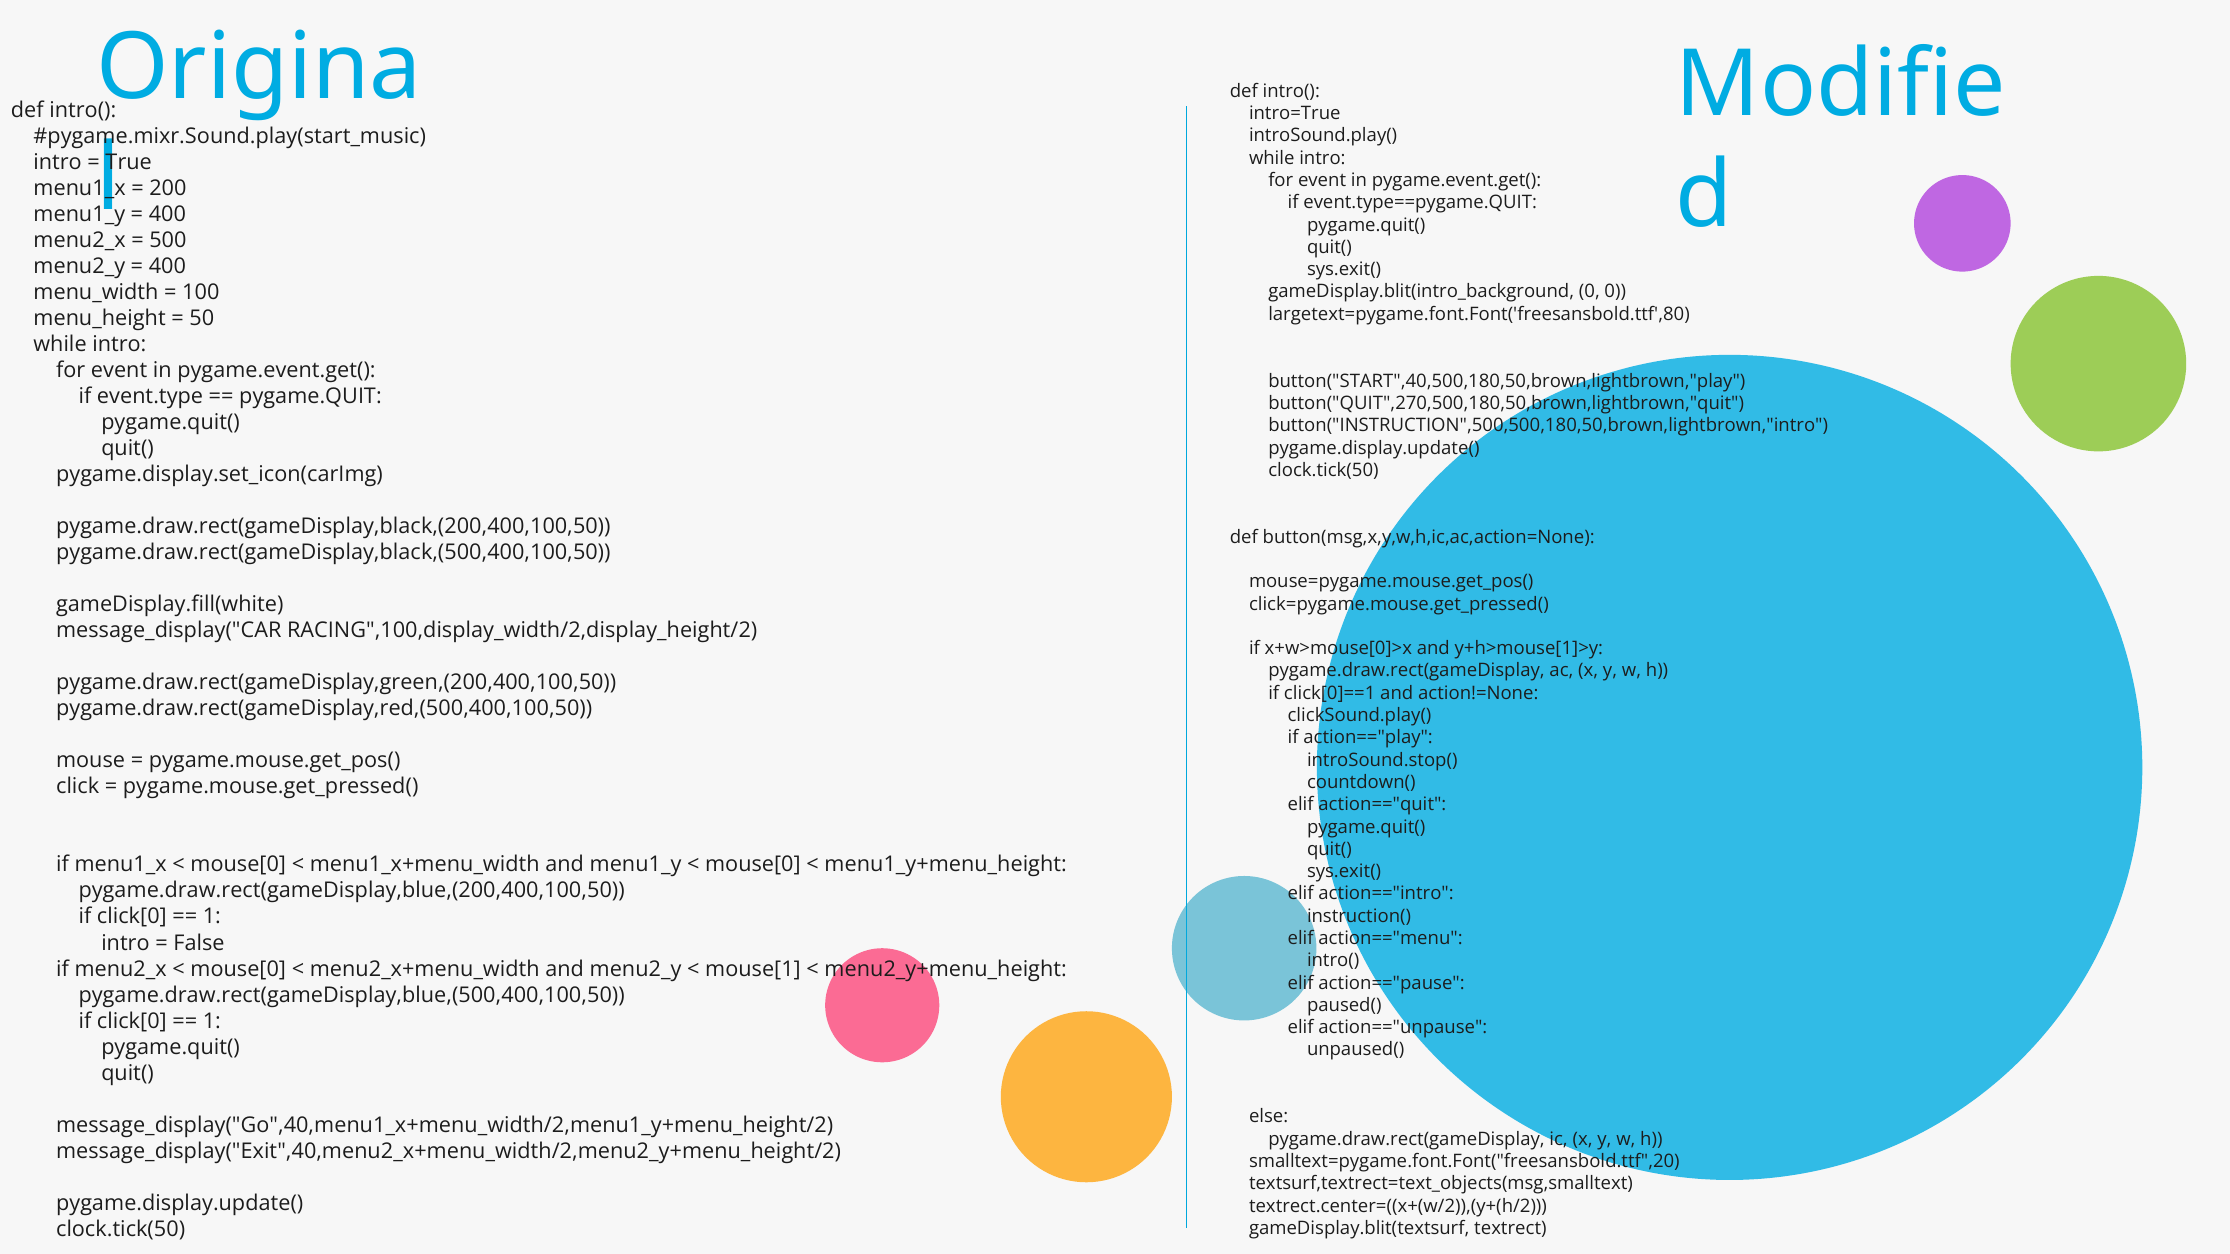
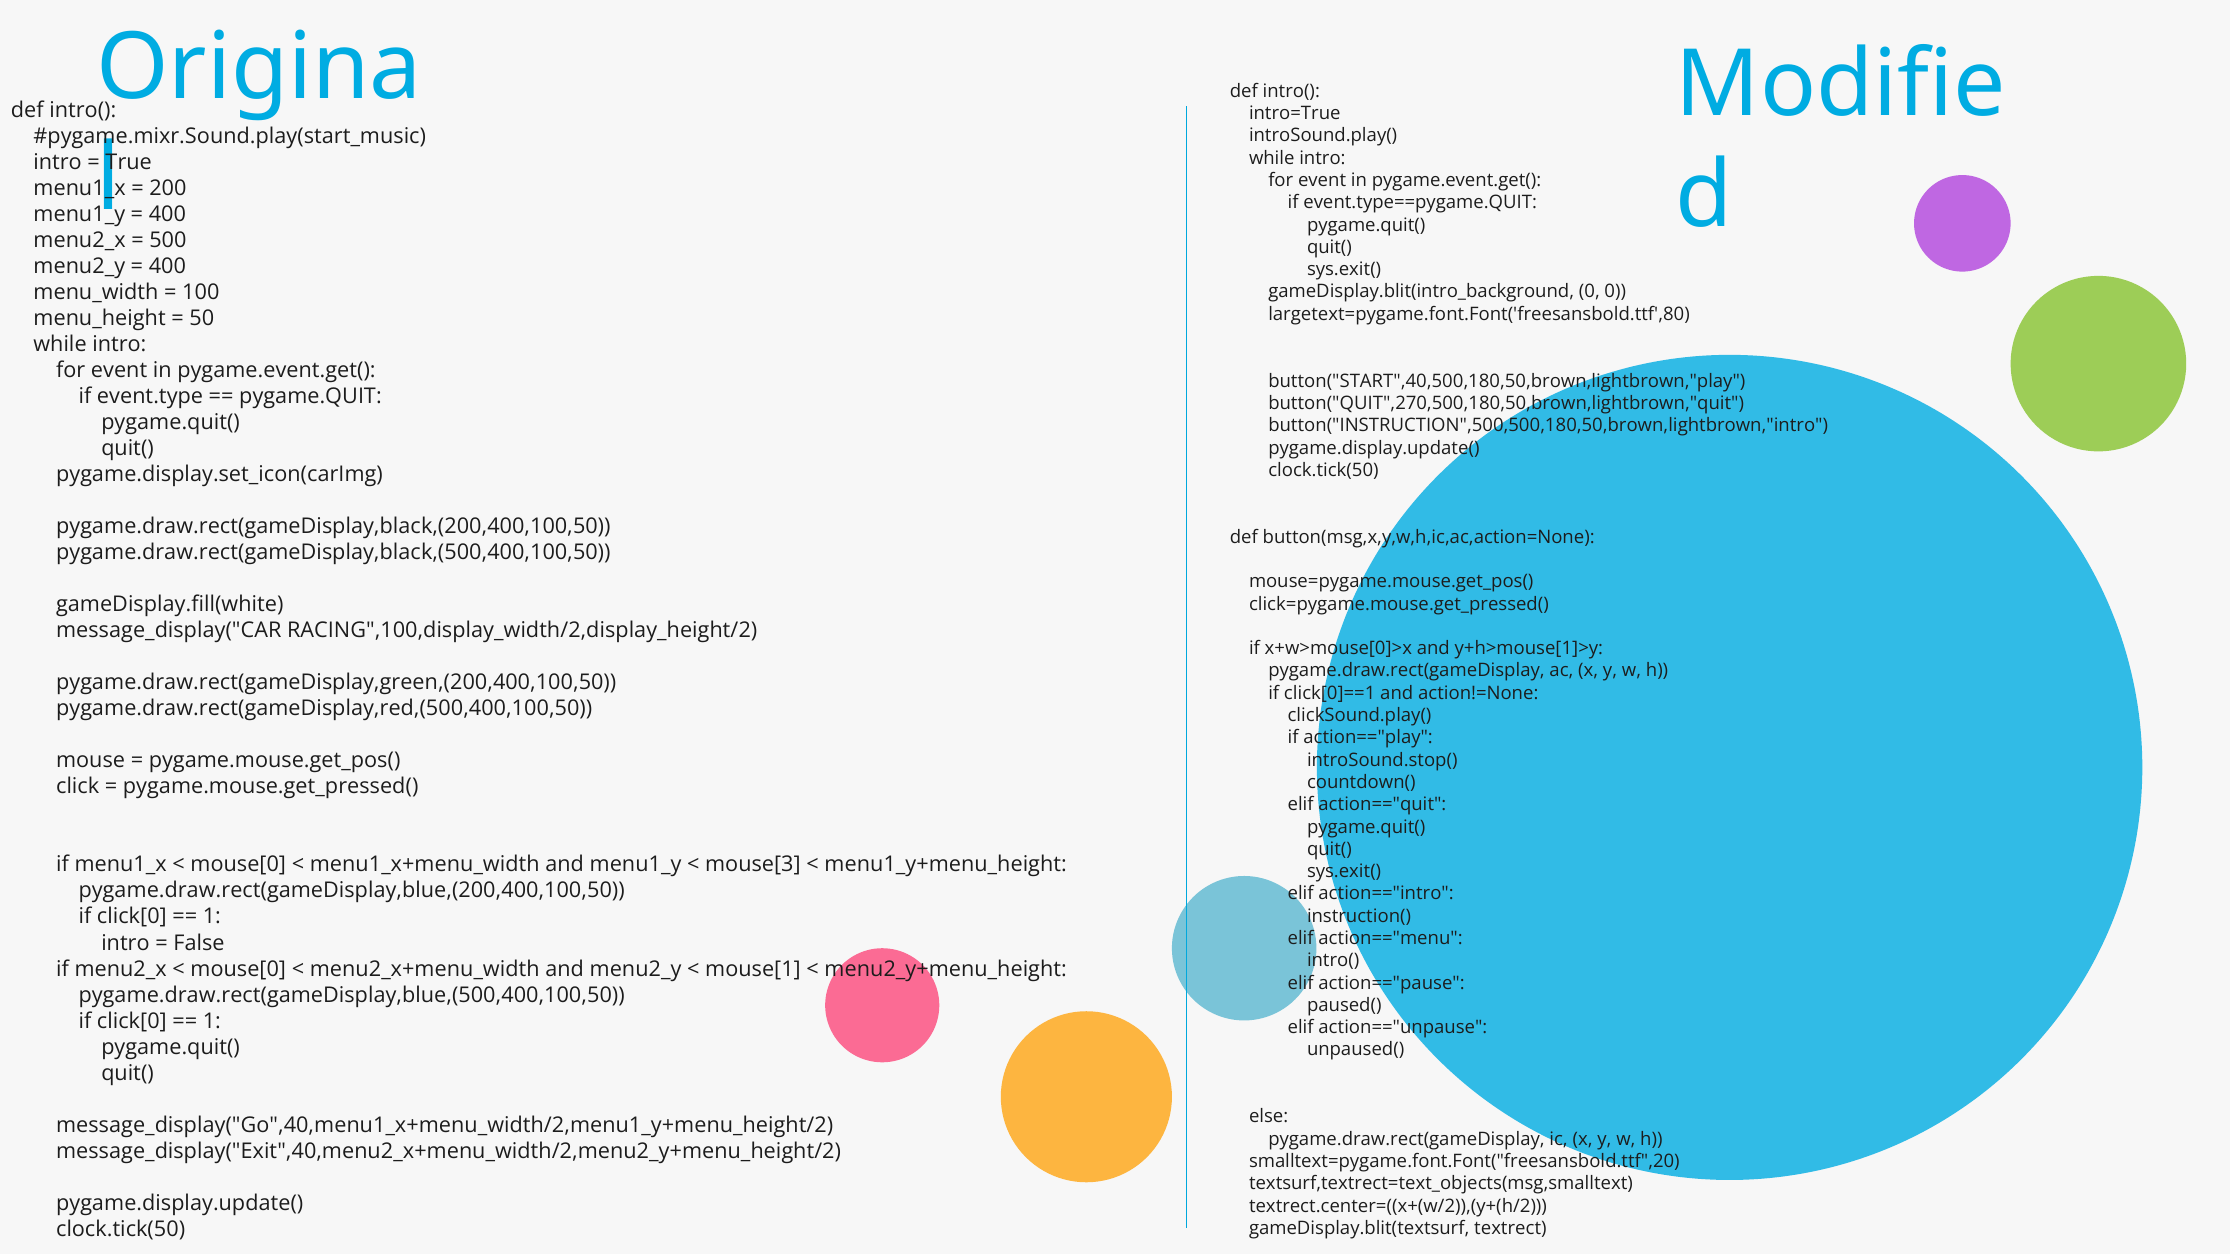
mouse[0: mouse[0 -> mouse[3 (753, 865)
